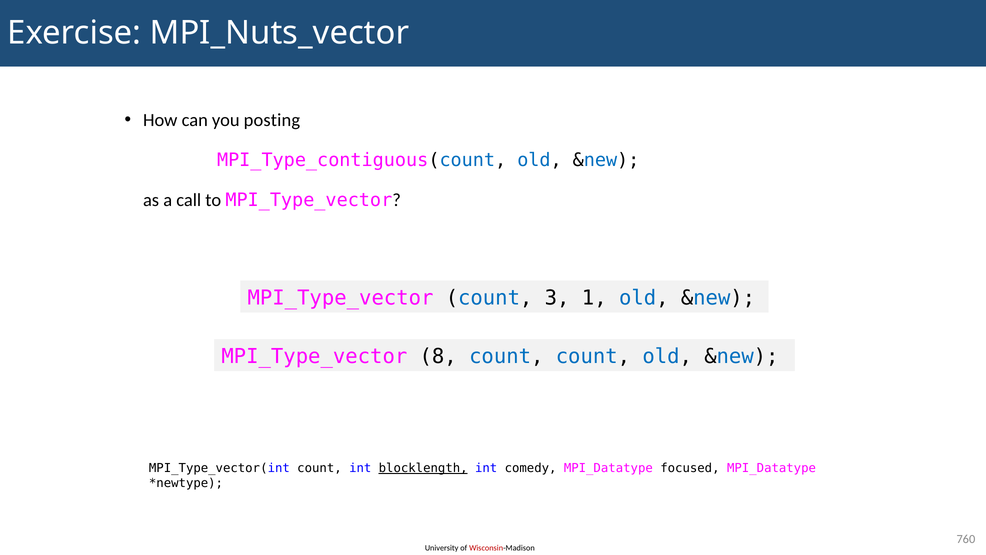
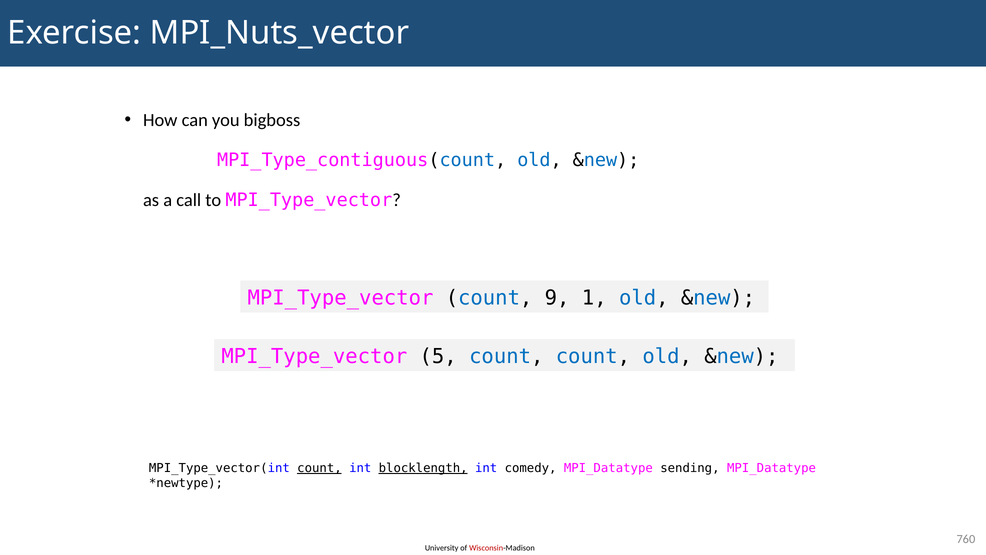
posting: posting -> bigboss (272, 120)
3: 3 -> 9 (557, 298)
8: 8 -> 5 (438, 356)
count underline: none -> present (319, 468)
focused: focused -> sending (690, 468)
